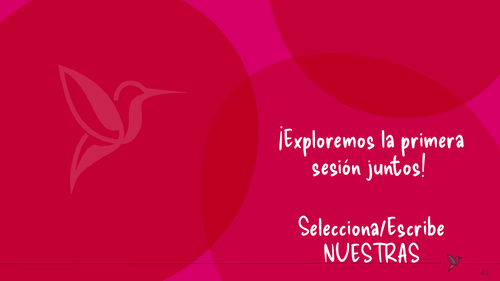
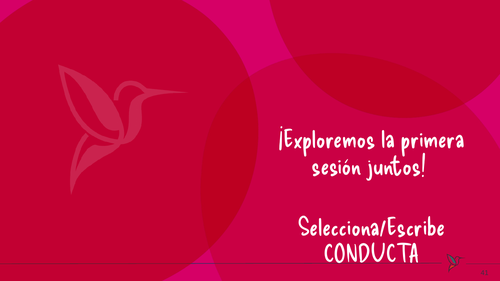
NUESTRAS: NUESTRAS -> CONDUCTA (371, 255)
